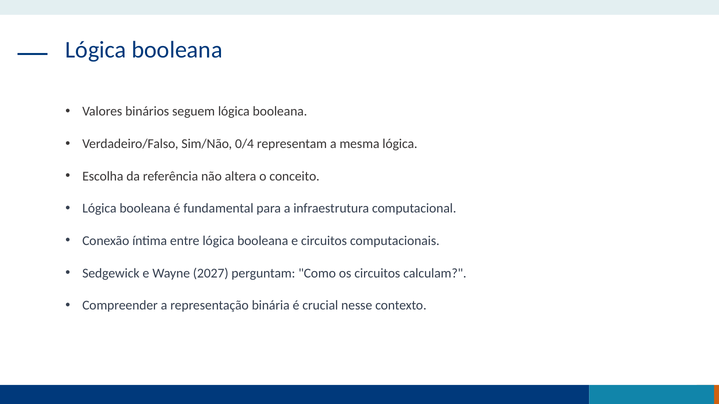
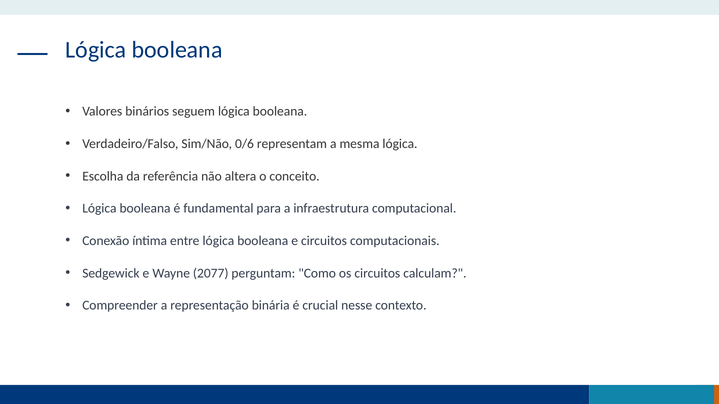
0/4: 0/4 -> 0/6 (245, 144)
2027: 2027 -> 2077 (211, 273)
